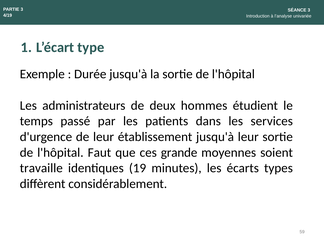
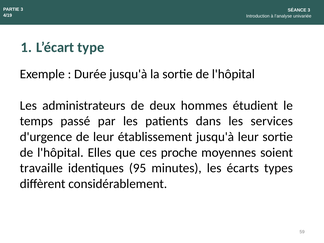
Faut: Faut -> Elles (99, 152)
grande: grande -> proche (179, 152)
19: 19 -> 95 (138, 168)
